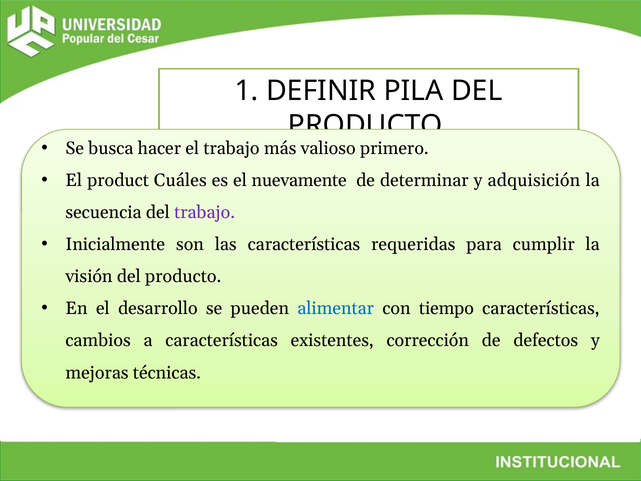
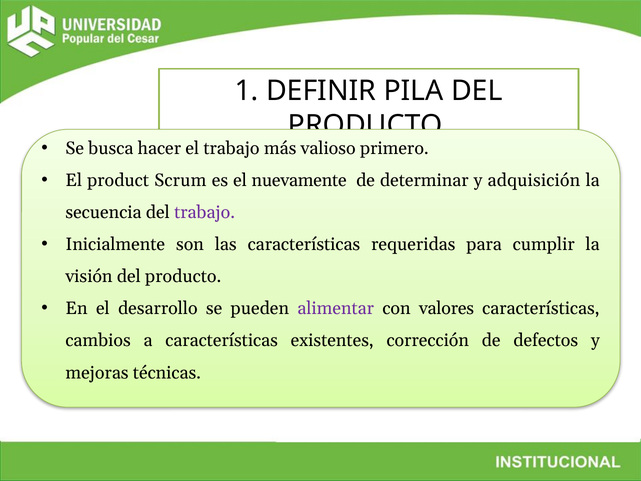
Cuáles: Cuáles -> Scrum (180, 180)
alimentar colour: blue -> purple (336, 308)
tiempo: tiempo -> valores (446, 308)
